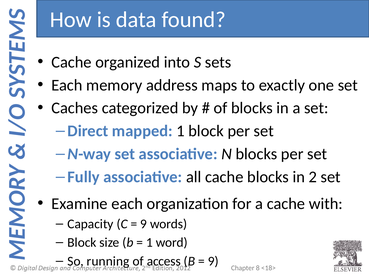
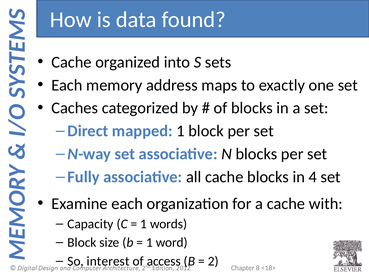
2: 2 -> 4 (313, 177)
9: 9 -> 1 (144, 224)
running: running -> interest (108, 261)
9: 9 -> 2 (213, 261)
